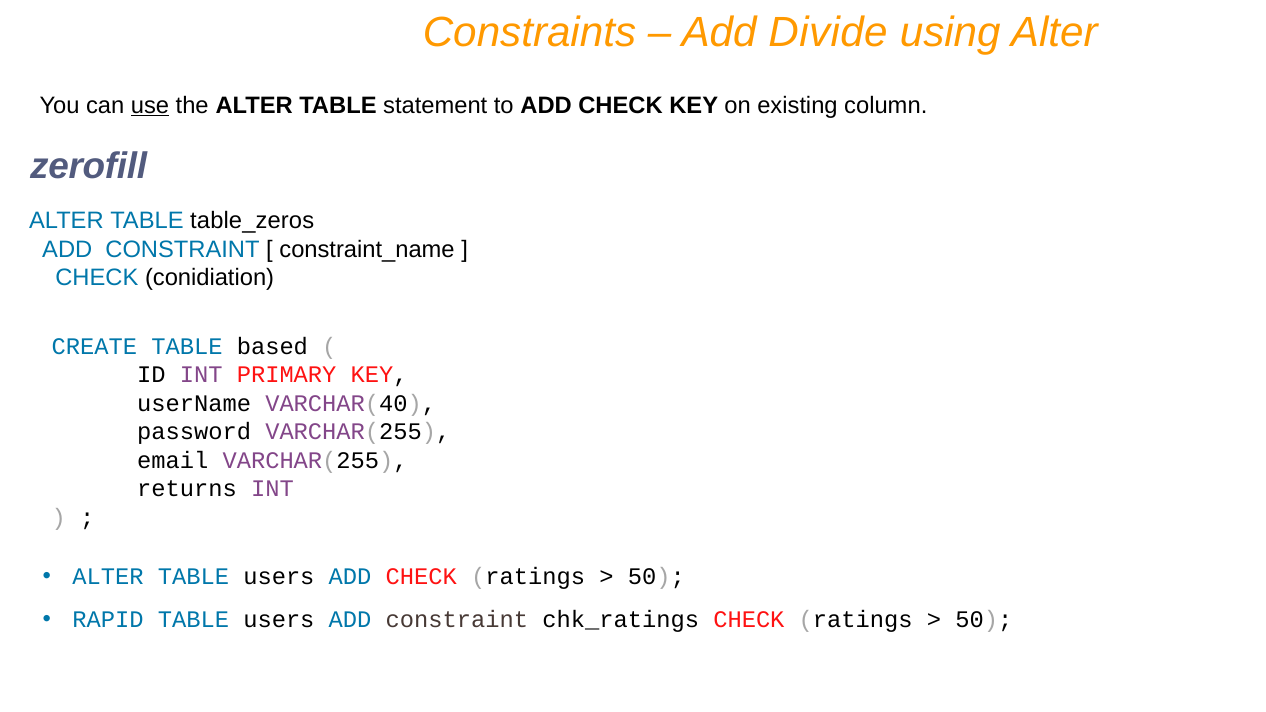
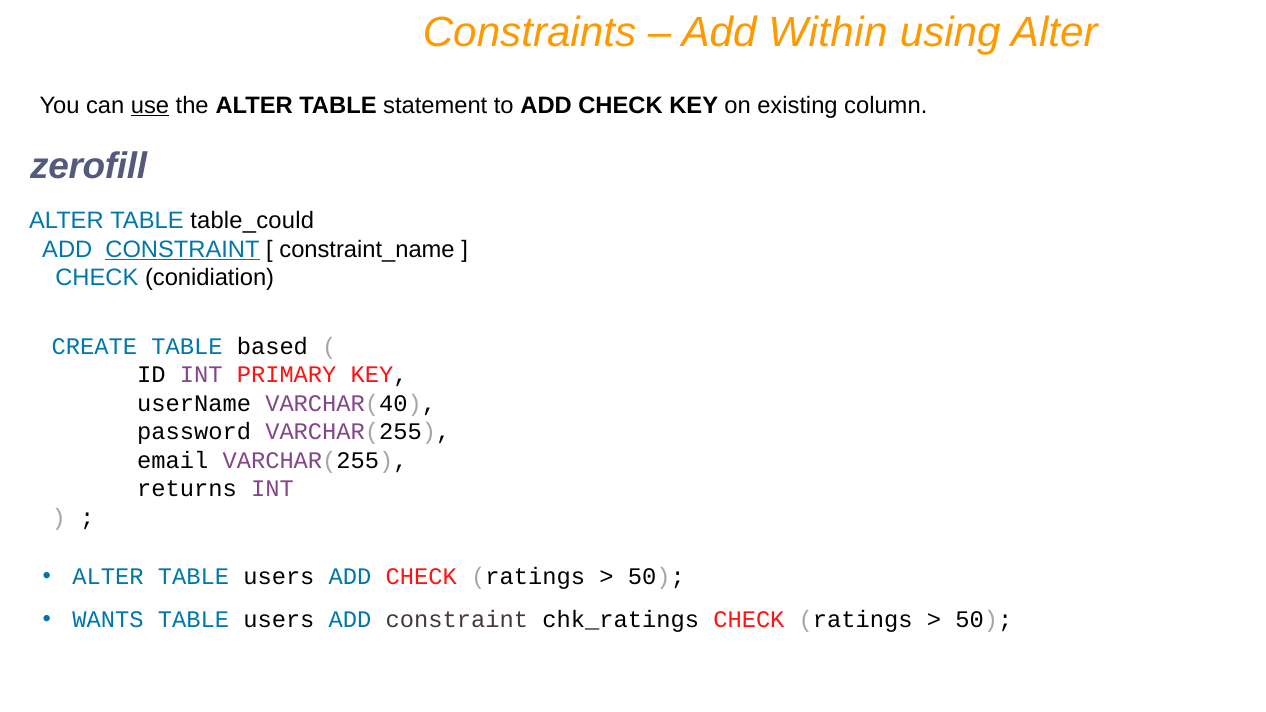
Divide: Divide -> Within (828, 33)
table_zeros: table_zeros -> table_could (252, 221)
CONSTRAINT underline: none -> present (182, 249)
RAPID: RAPID -> WANTS (108, 620)
